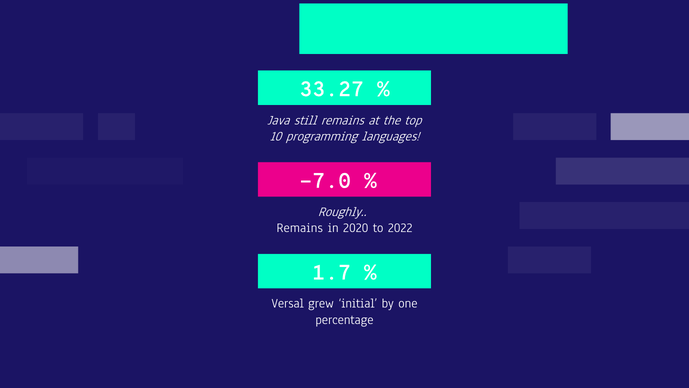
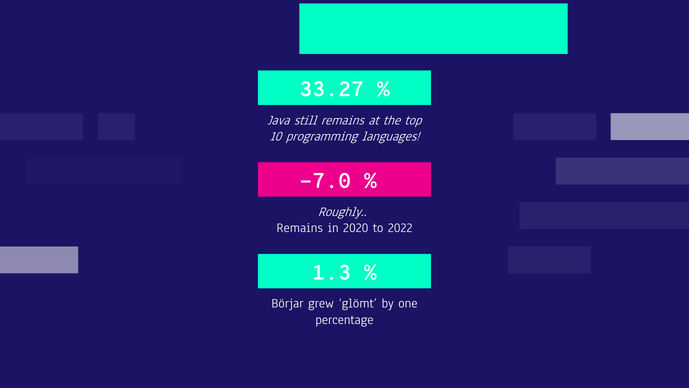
1.7: 1.7 -> 1.3 (332, 272)
Versal: Versal -> Börjar (288, 303)
initial: initial -> glömt (358, 303)
